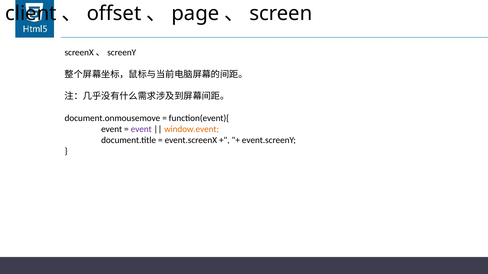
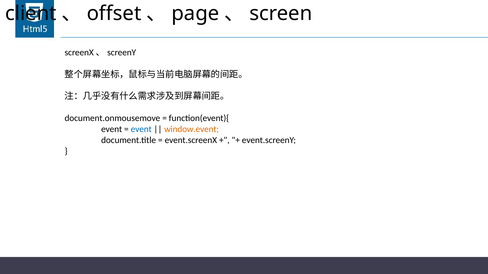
event colour: purple -> blue (141, 129)
